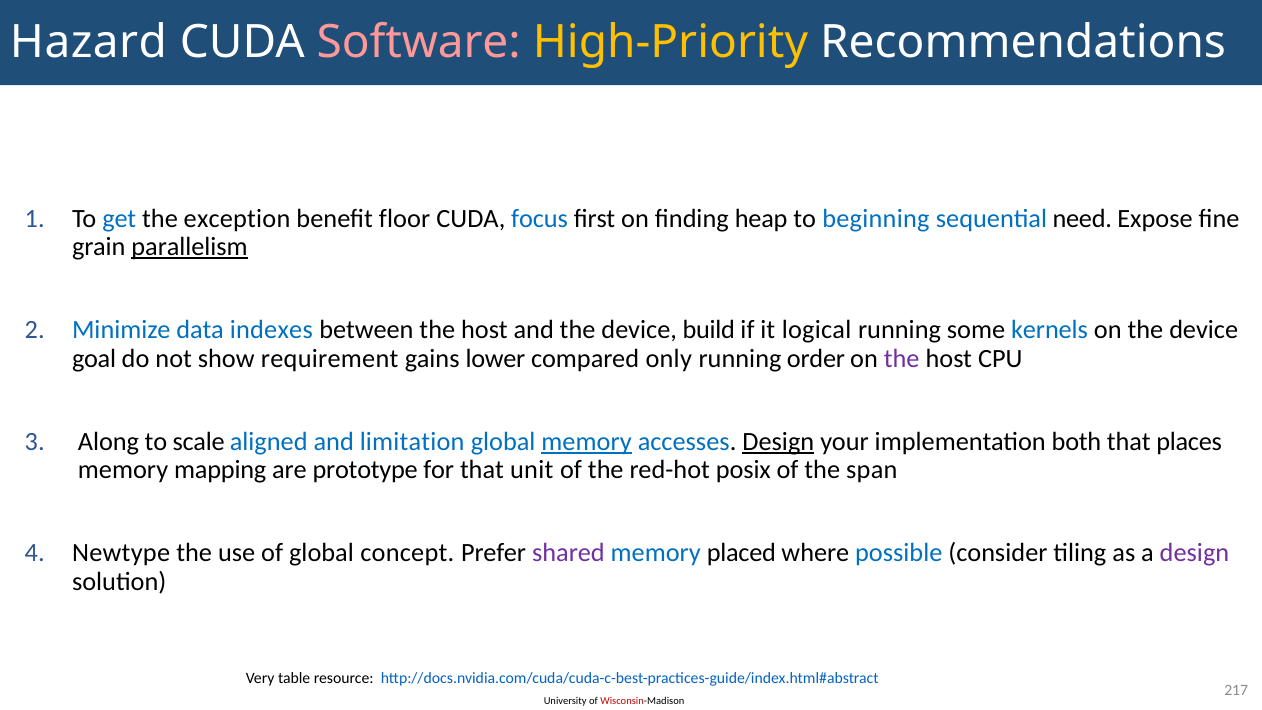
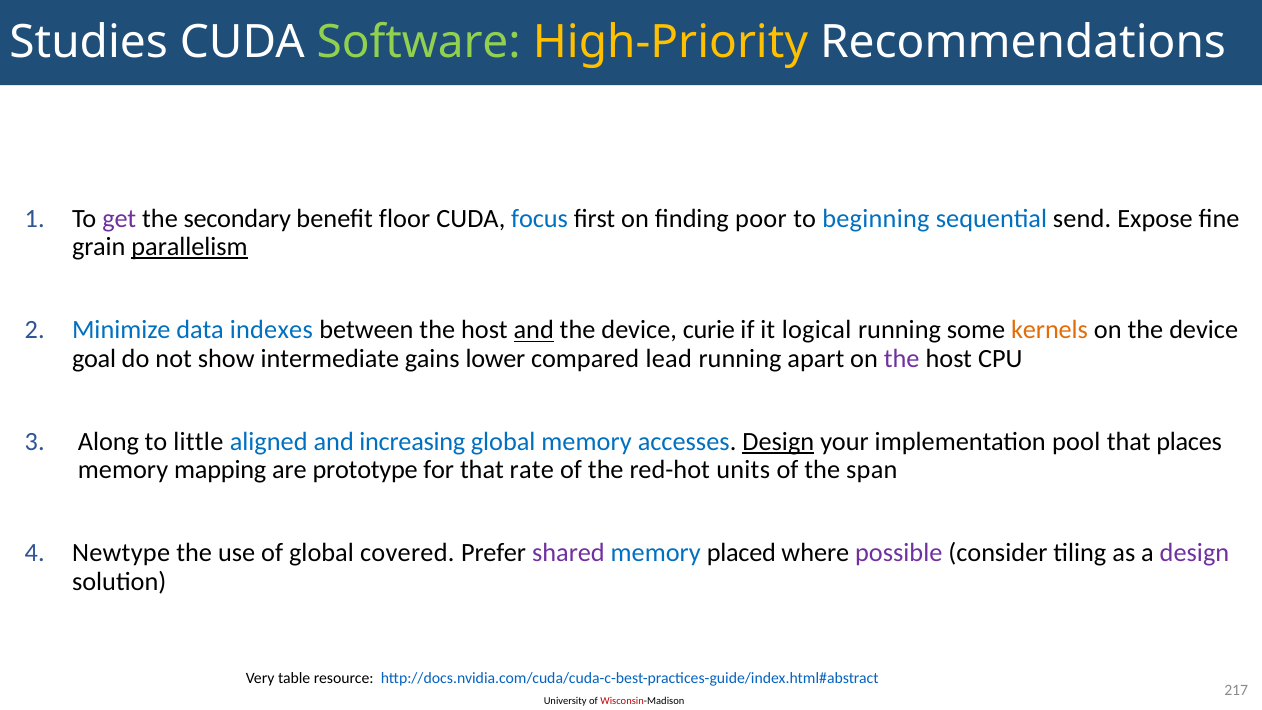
Hazard: Hazard -> Studies (89, 42)
Software colour: pink -> light green (419, 42)
get colour: blue -> purple (119, 218)
exception: exception -> secondary (237, 218)
heap: heap -> poor (761, 218)
need: need -> send (1082, 218)
and underline: none -> present (534, 330)
build: build -> curie (709, 330)
kernels colour: blue -> orange (1050, 330)
requirement: requirement -> intermediate (330, 358)
only: only -> lead (669, 358)
order: order -> apart (816, 358)
scale: scale -> little (198, 442)
limitation: limitation -> increasing (412, 442)
memory underline: present -> none (587, 442)
both: both -> pool (1076, 442)
unit: unit -> rate (532, 470)
posix: posix -> units (743, 470)
concept: concept -> covered (407, 553)
possible colour: blue -> purple (899, 553)
